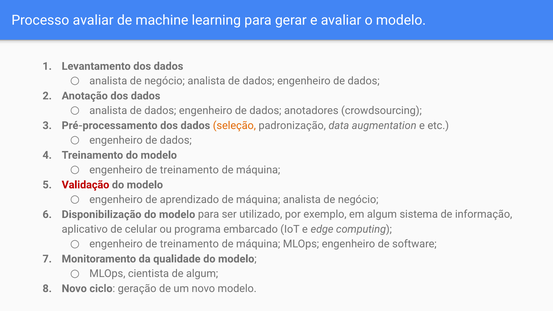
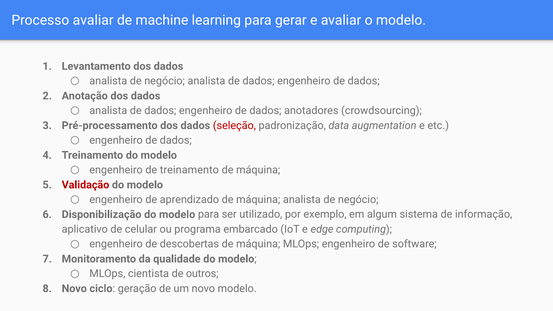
seleção colour: orange -> red (234, 126)
treinamento: treinamento -> descobertas (189, 244)
de algum: algum -> outros (202, 274)
